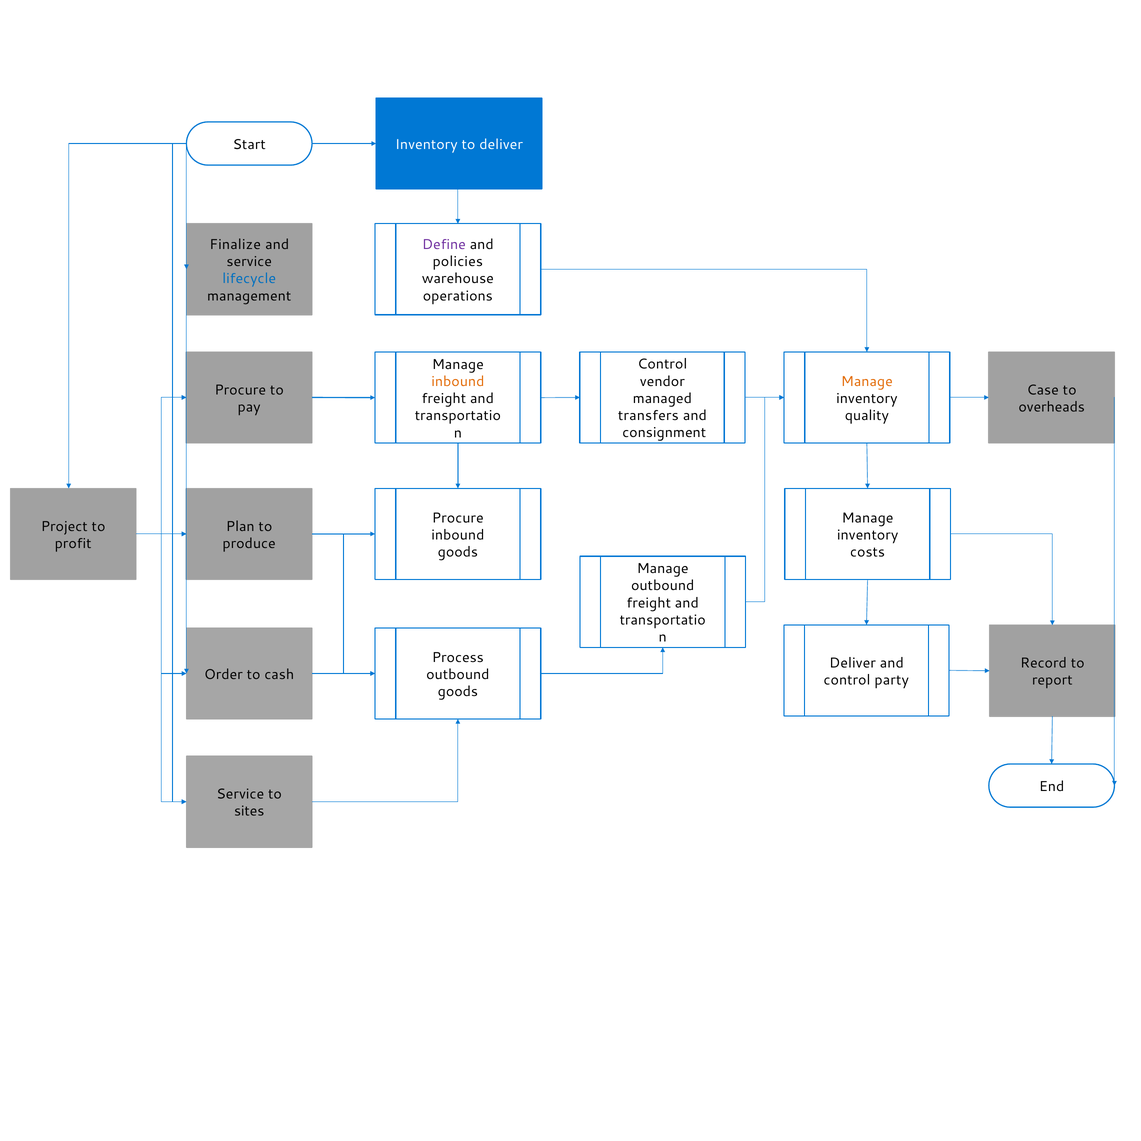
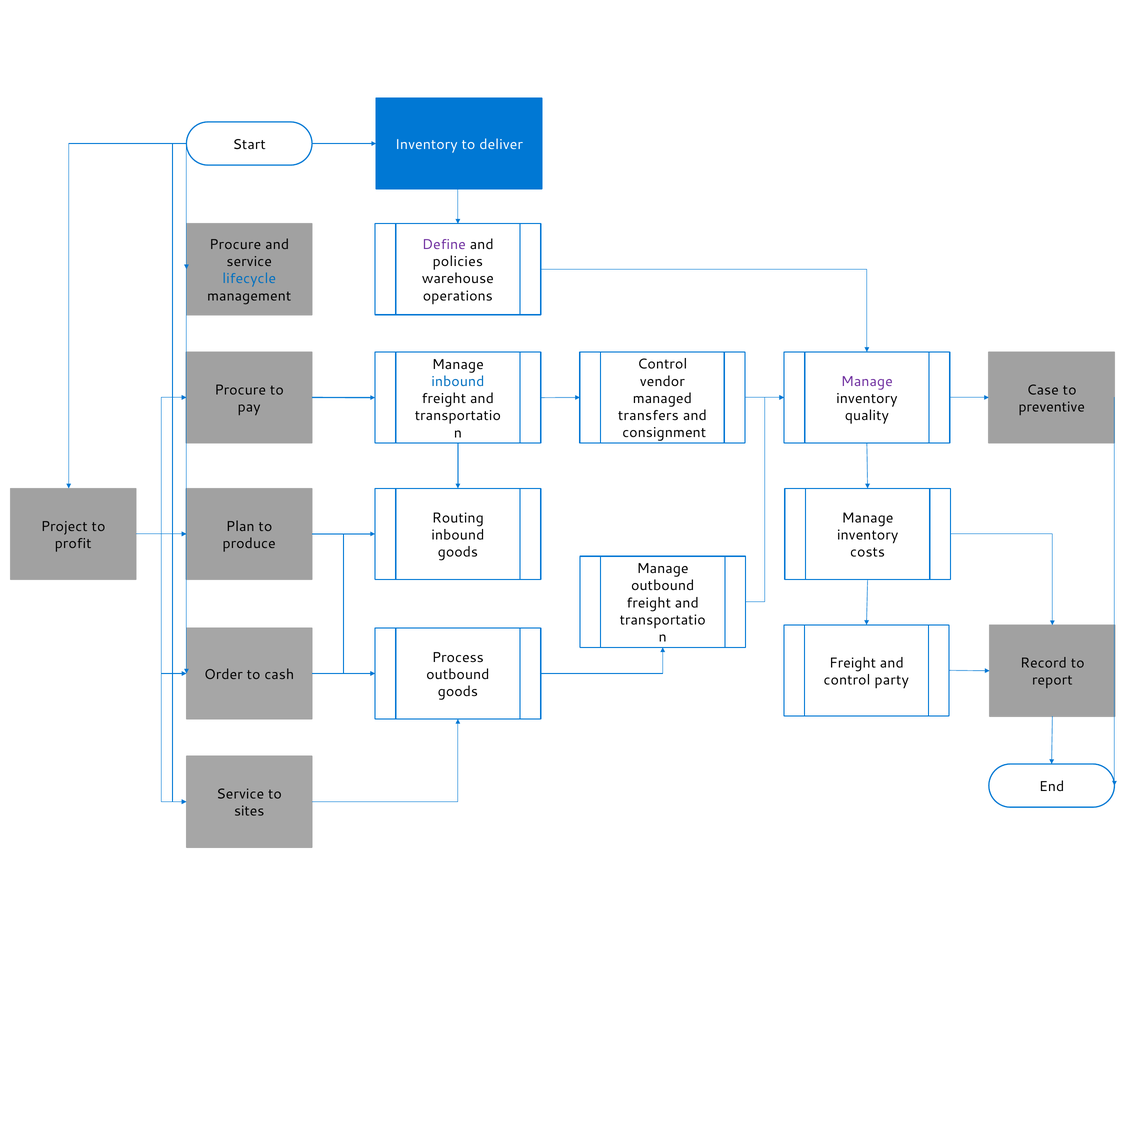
Finalize: Finalize -> Procure (235, 245)
Manage colour: orange -> purple (867, 381)
inbound colour: orange -> blue (458, 381)
overheads: overheads -> preventive (1052, 407)
Procure: Procure -> Routing (458, 518)
Deliver: Deliver -> Freight (853, 663)
